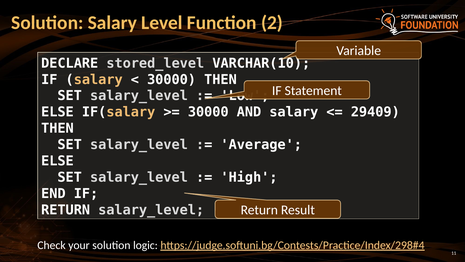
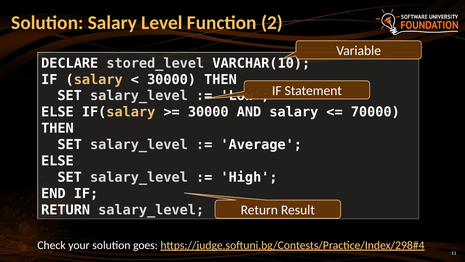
29409: 29409 -> 70000 (375, 112)
logic: logic -> goes (145, 245)
